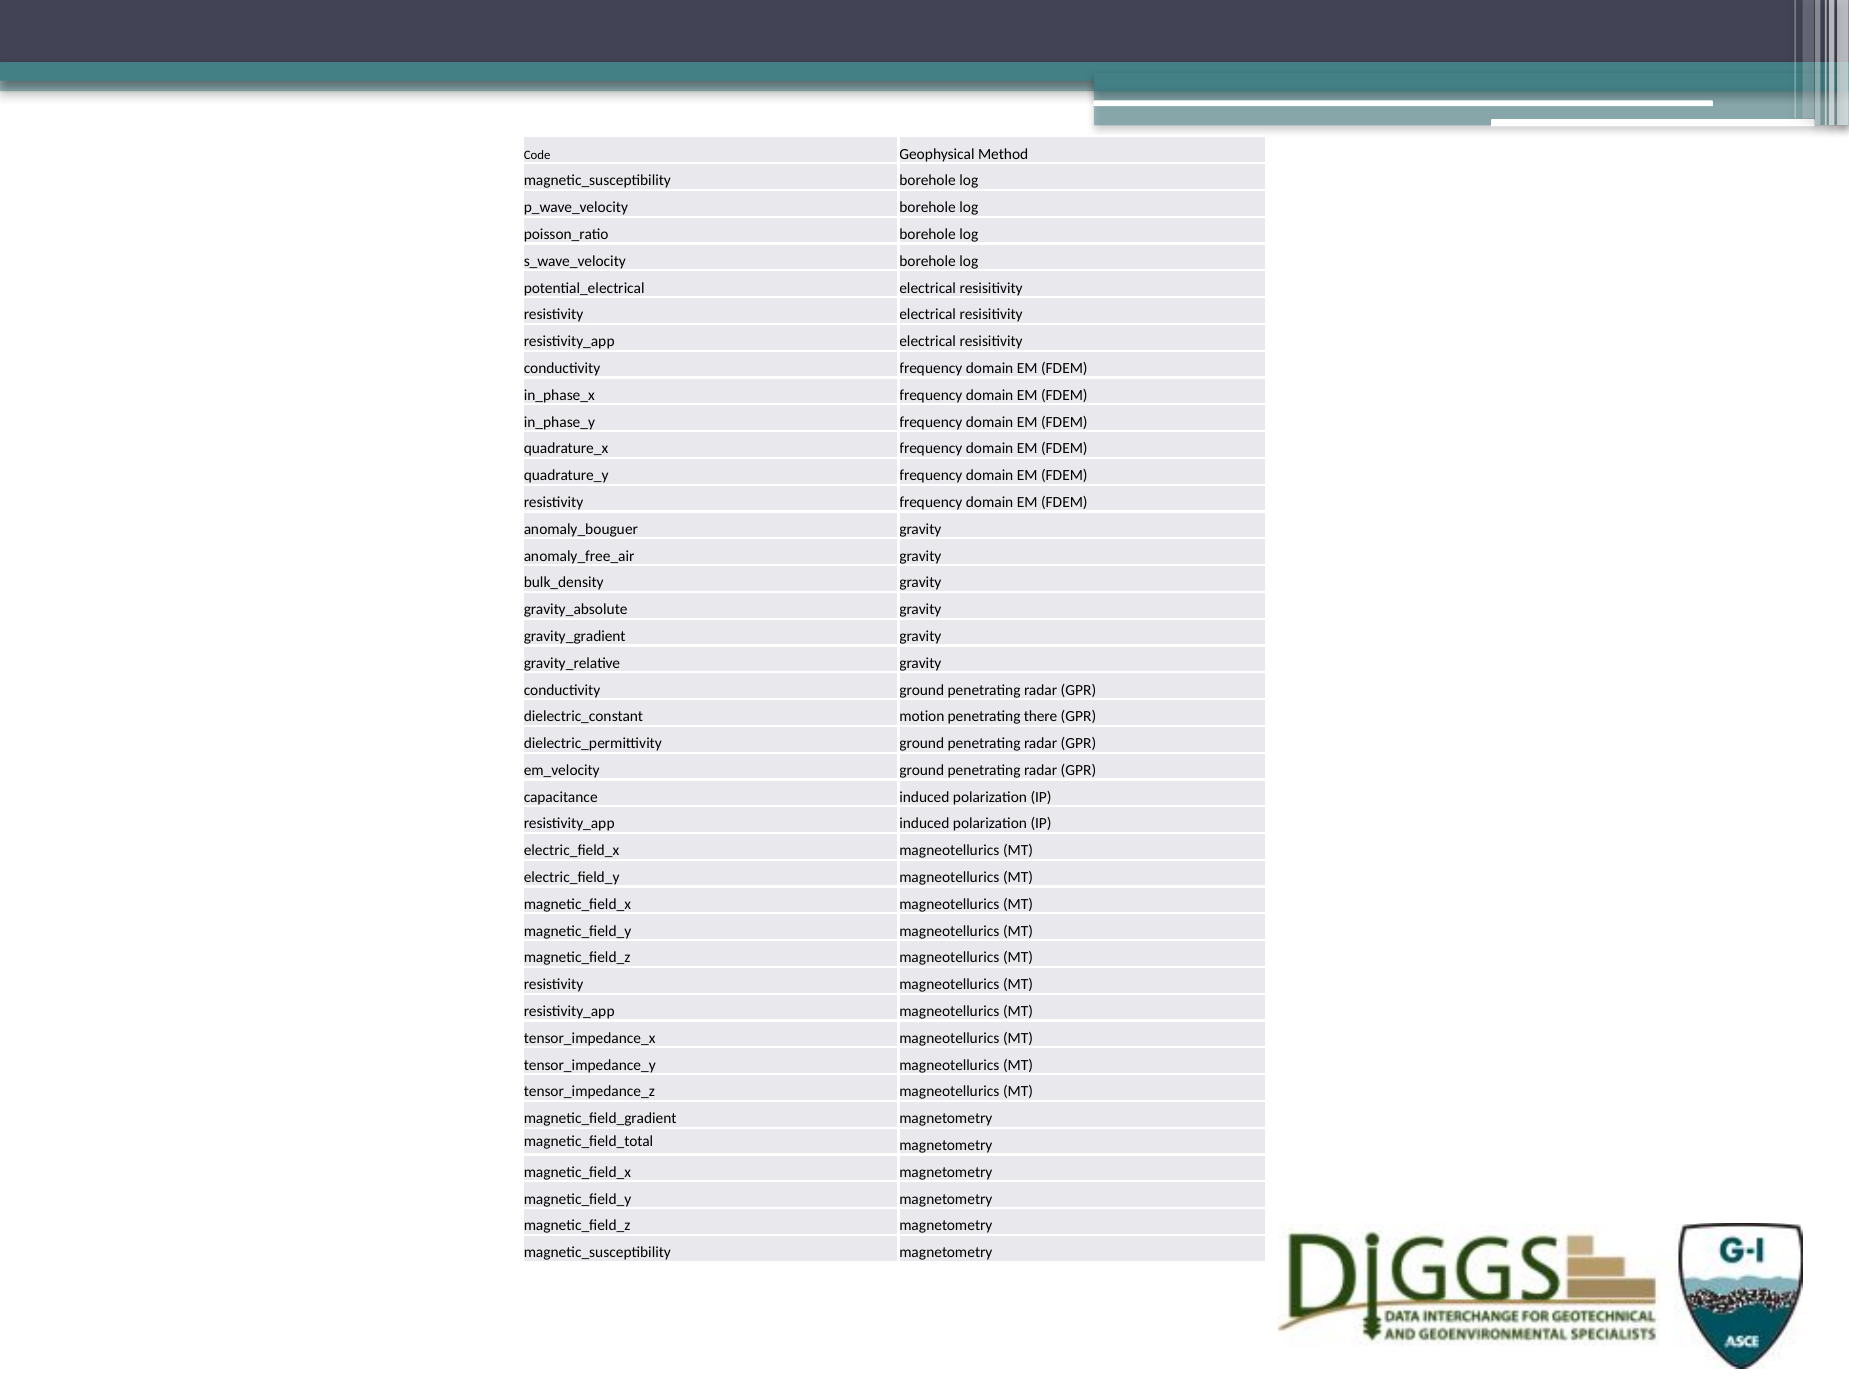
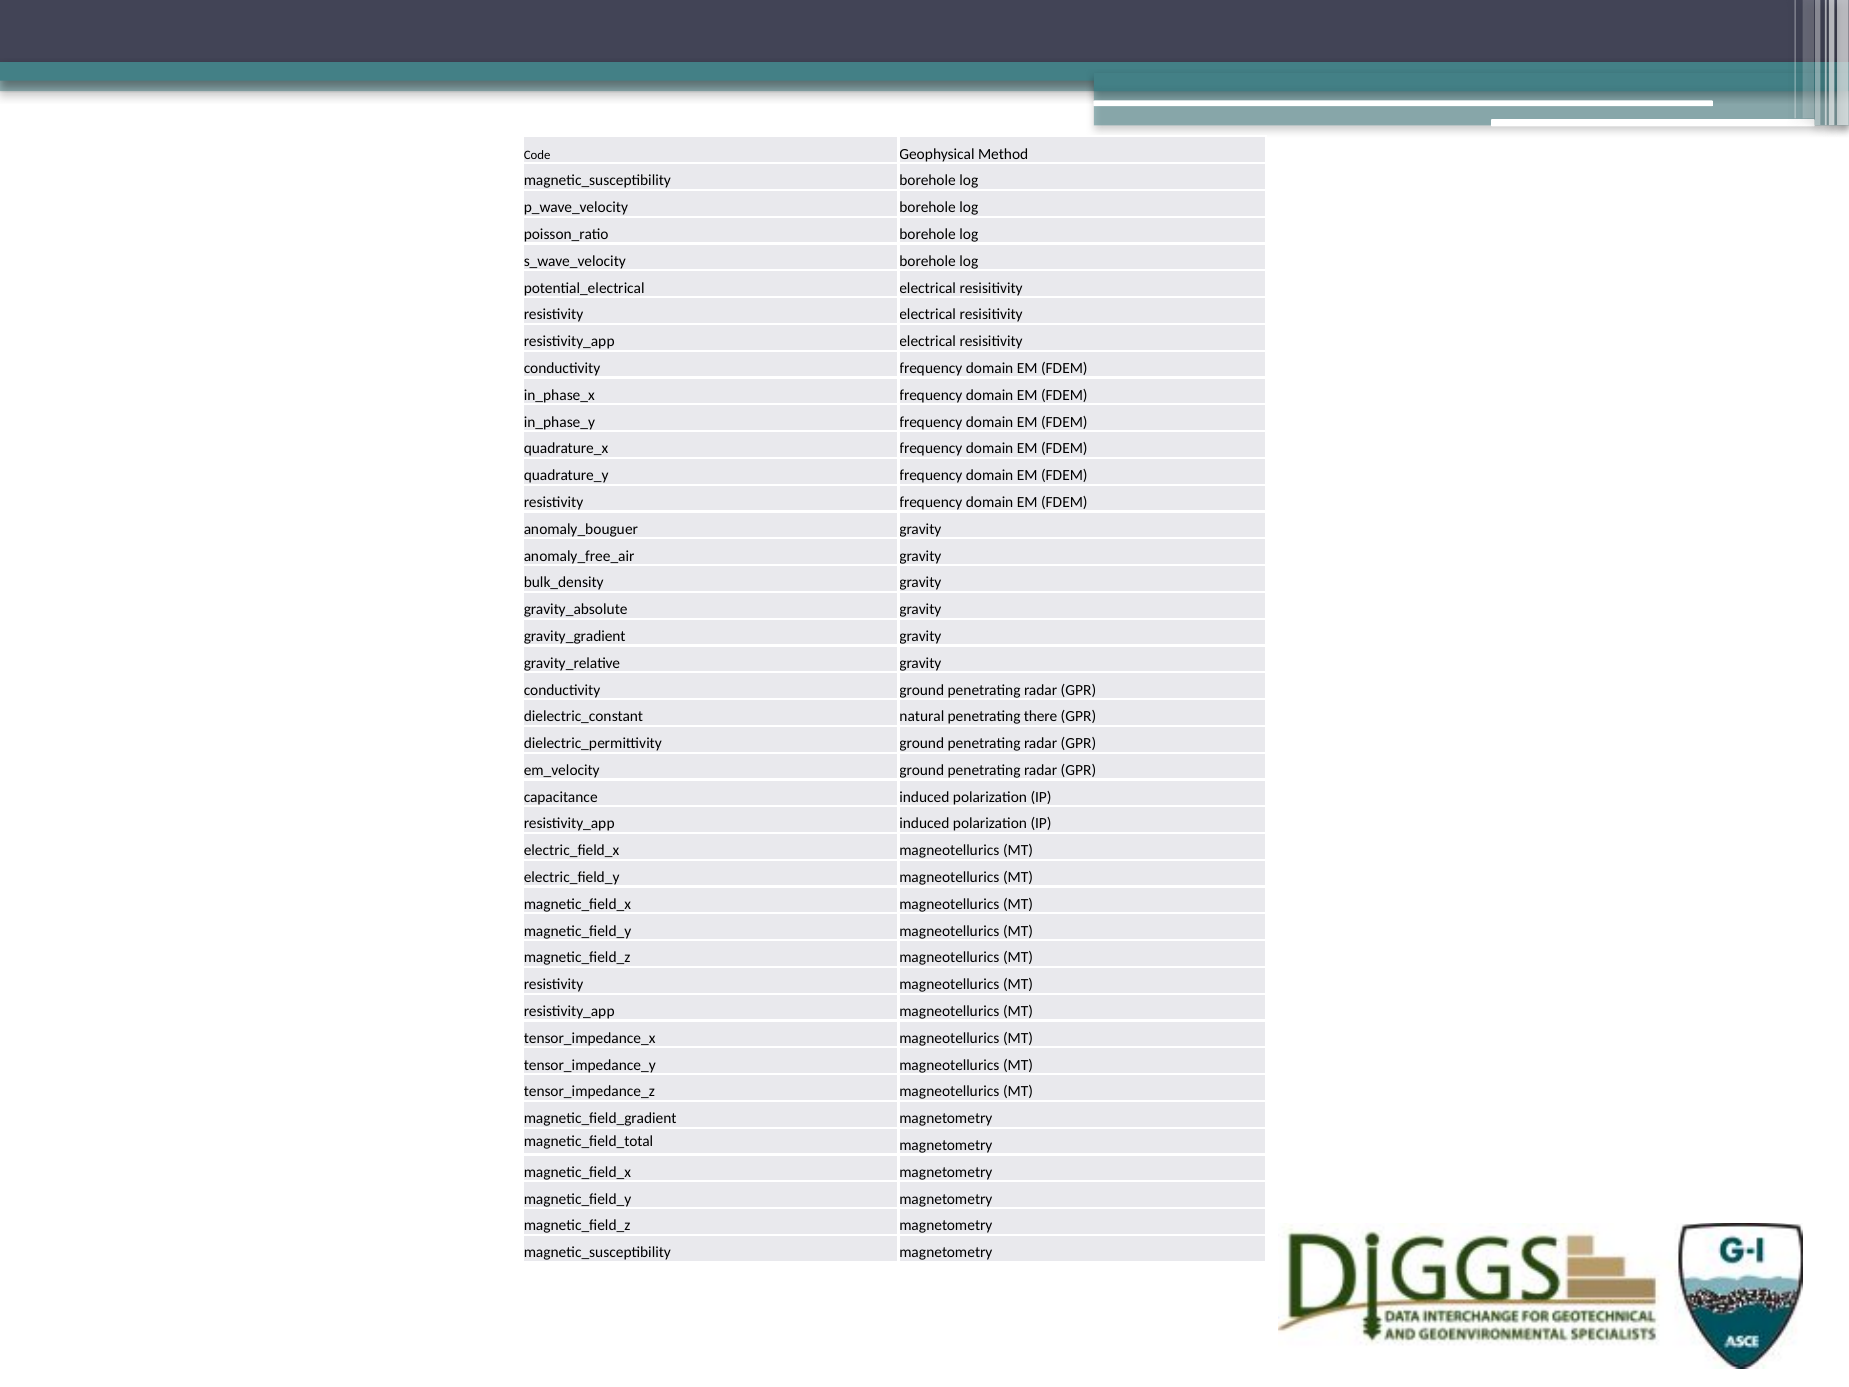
motion: motion -> natural (922, 717)
